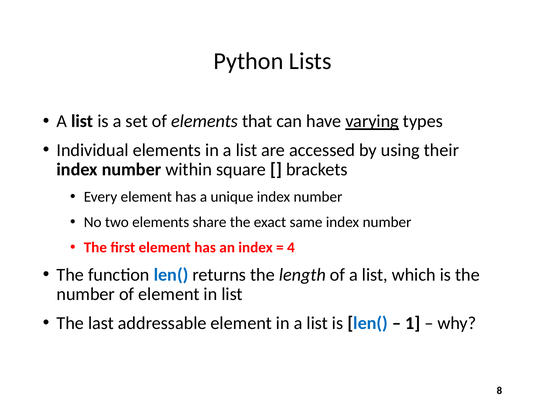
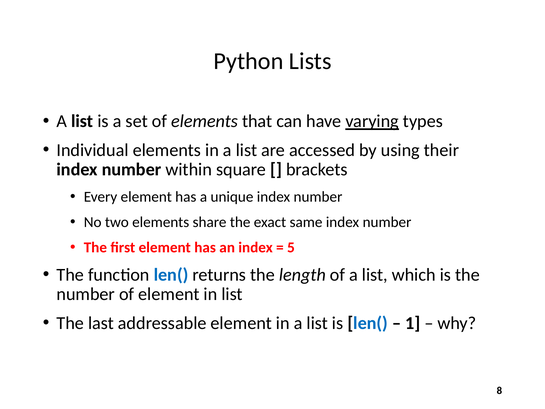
4: 4 -> 5 (291, 247)
